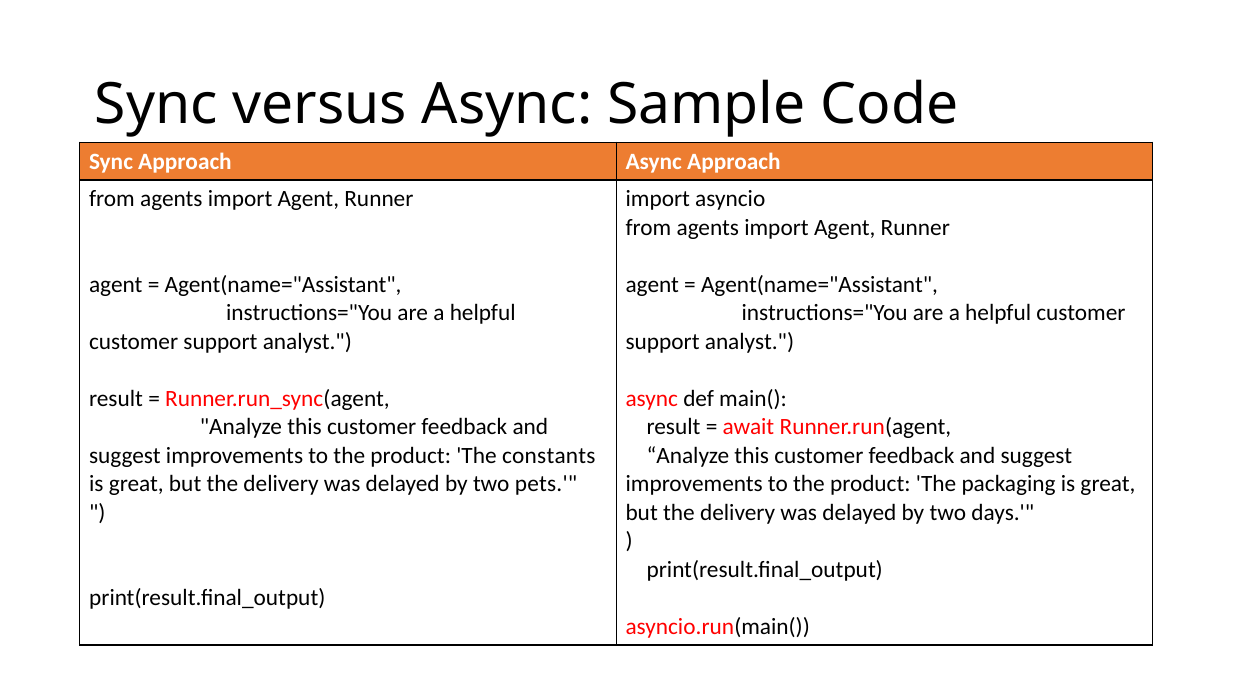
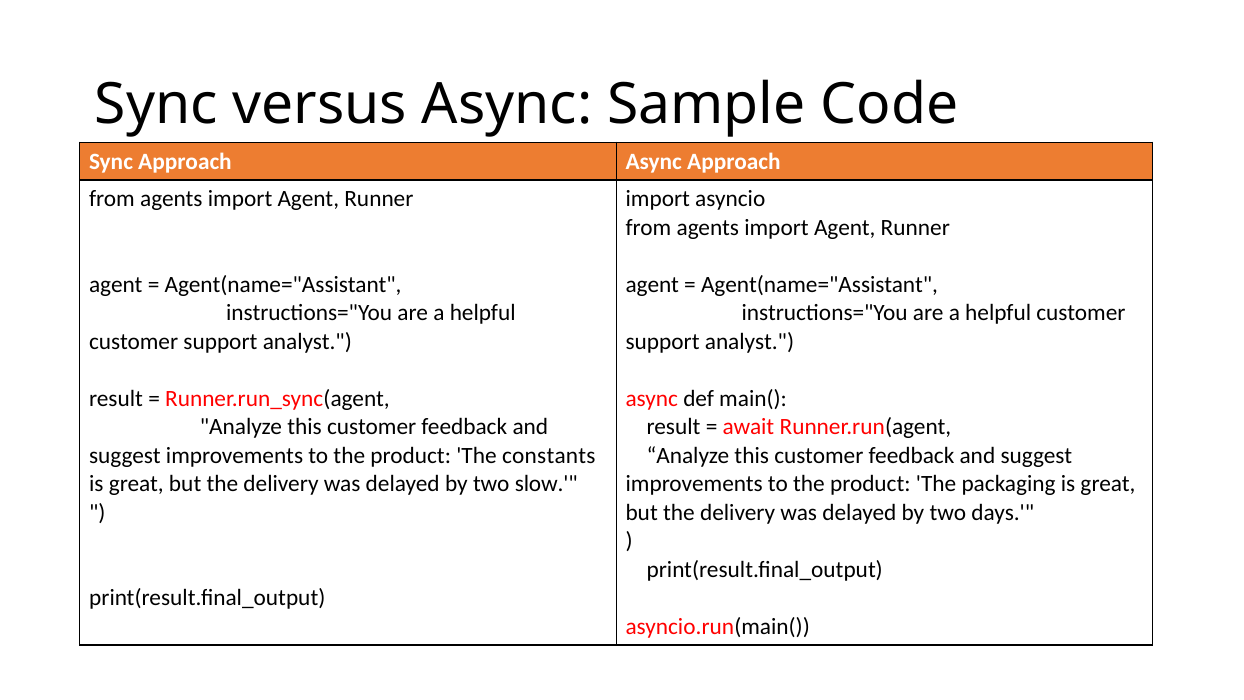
pets: pets -> slow (546, 484)
